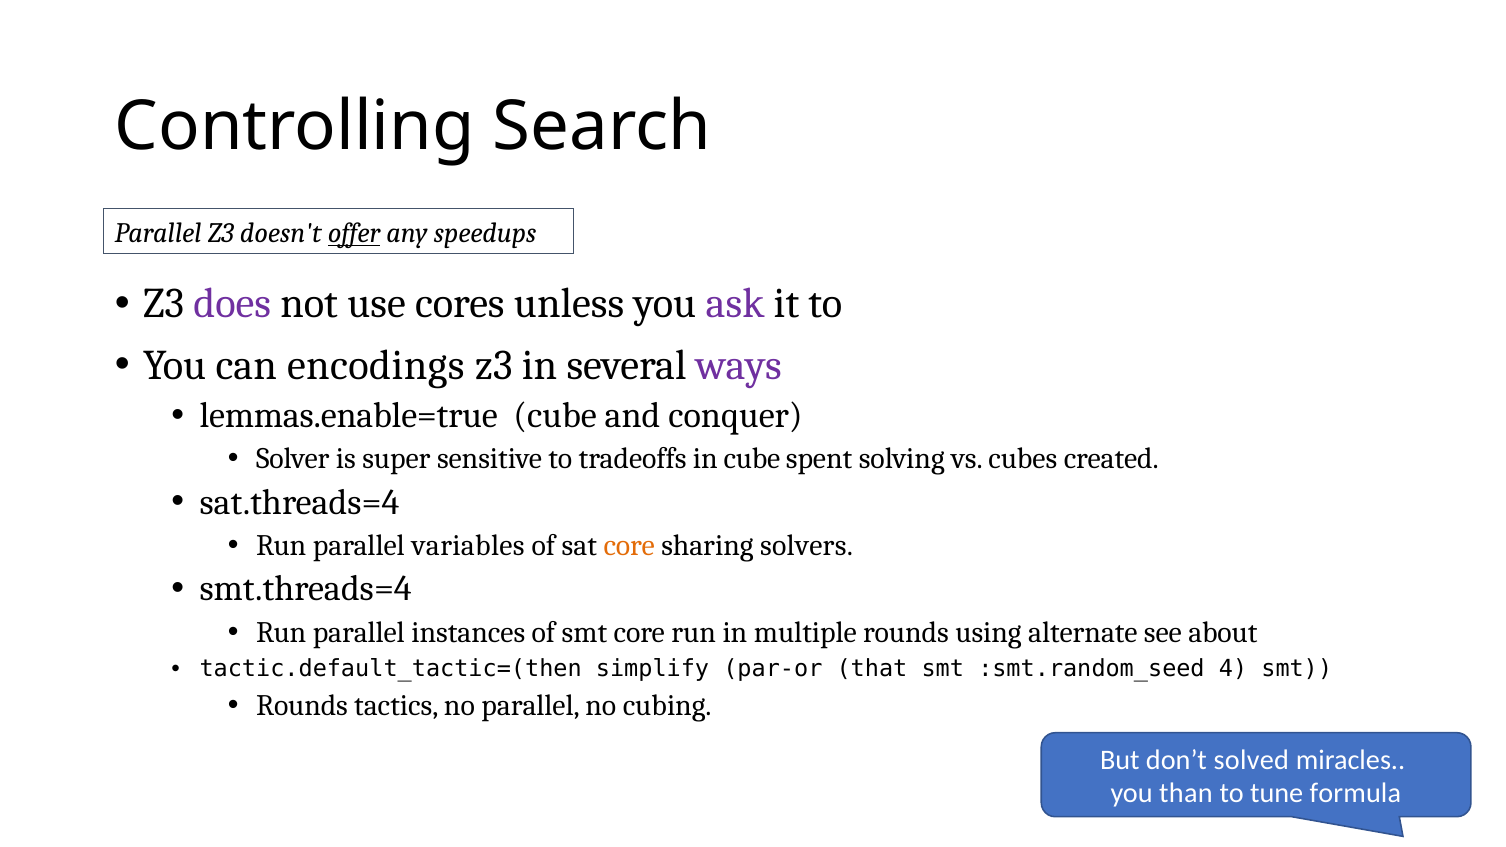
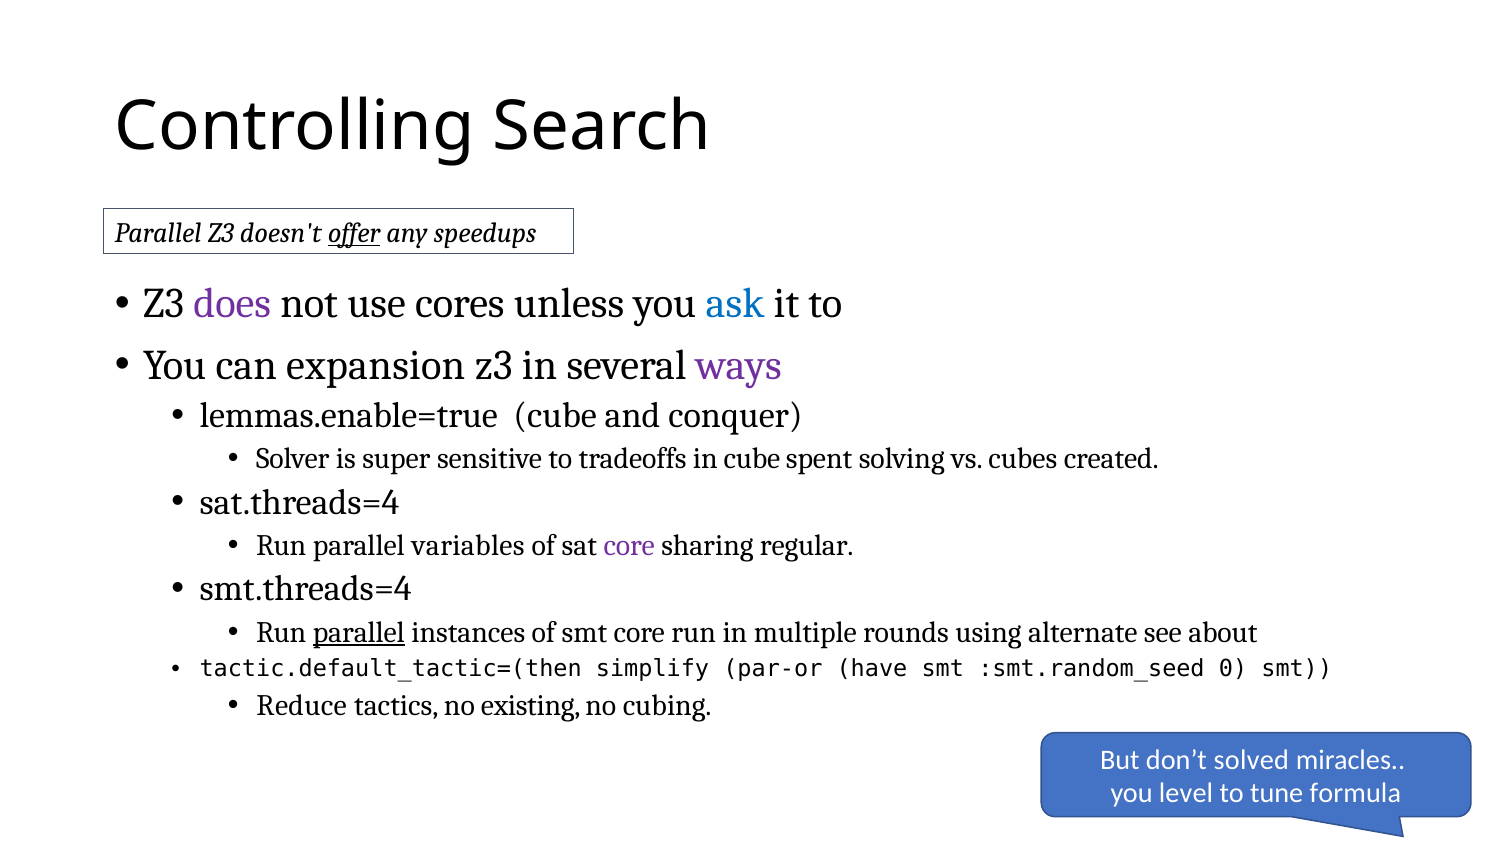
ask colour: purple -> blue (735, 304)
encodings: encodings -> expansion (376, 365)
core colour: orange -> purple (629, 546)
solvers: solvers -> regular (807, 546)
parallel underline: none -> present (359, 632)
that: that -> have (872, 669)
4: 4 -> 0 (1233, 669)
Rounds: Rounds -> Reduce (302, 706)
no parallel: parallel -> existing (531, 706)
than: than -> level (1186, 794)
